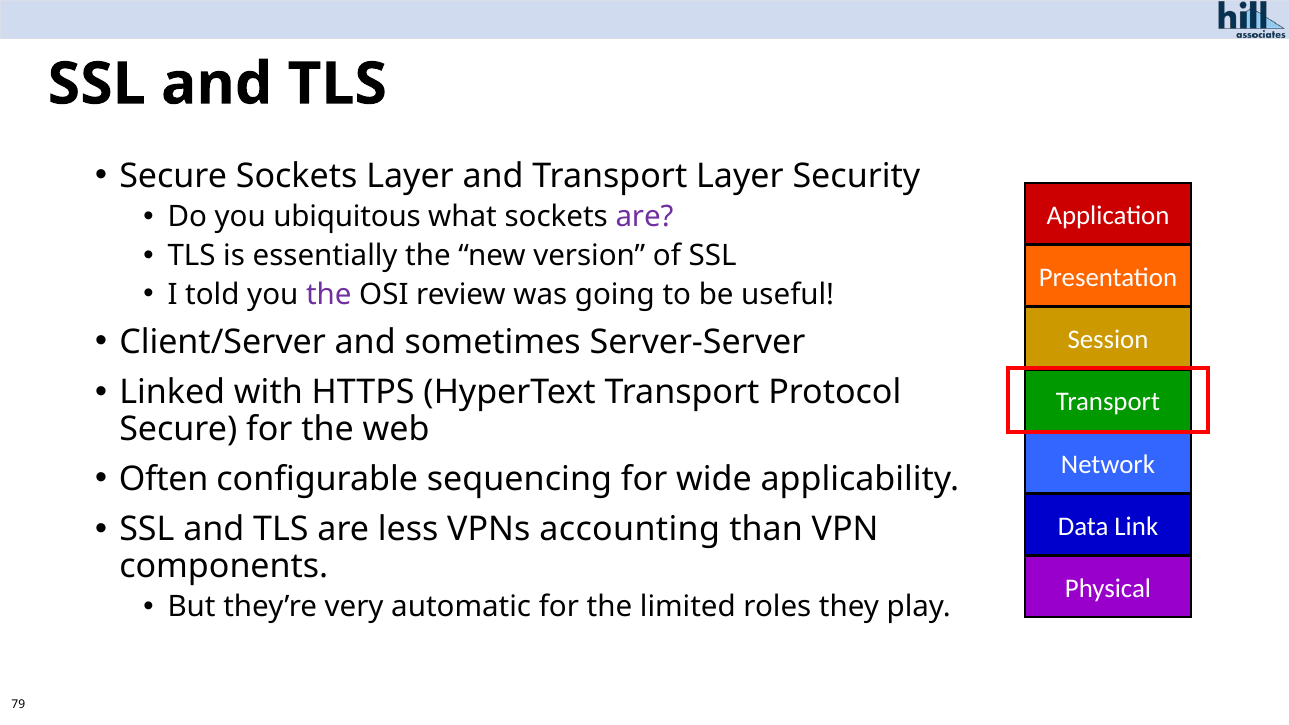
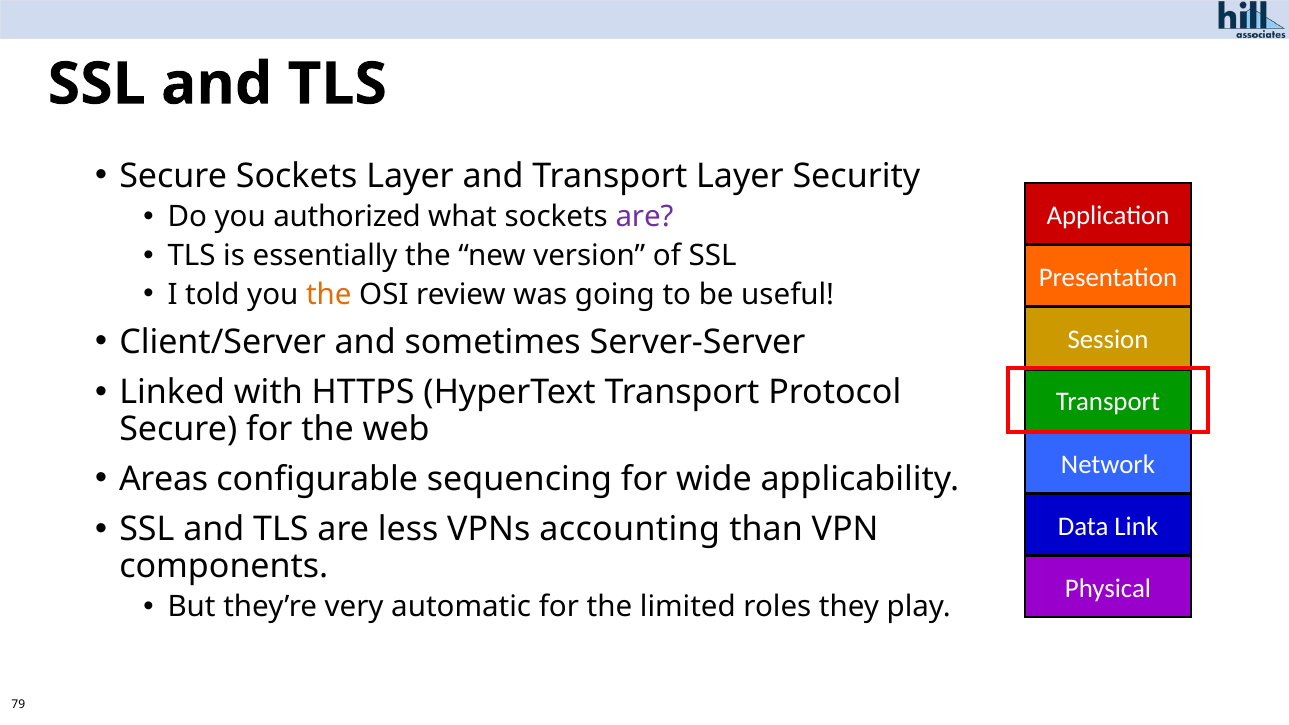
ubiquitous: ubiquitous -> authorized (347, 217)
the colour: purple -> orange (329, 294)
Often: Often -> Areas (164, 479)
